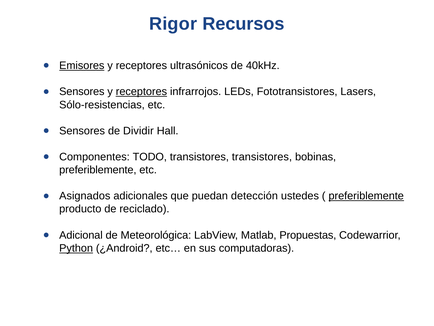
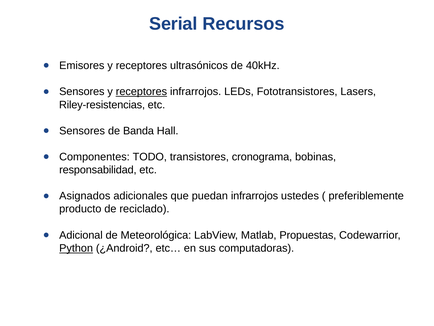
Rigor: Rigor -> Serial (173, 24)
Emisores underline: present -> none (82, 66)
Sólo-resistencias: Sólo-resistencias -> Riley-resistencias (102, 105)
Dividir: Dividir -> Banda (138, 131)
transistores transistores: transistores -> cronograma (262, 157)
preferiblemente: preferiblemente -> responsabilidad (98, 170)
puedan detección: detección -> infrarrojos (255, 196)
preferiblemente underline: present -> none (366, 196)
